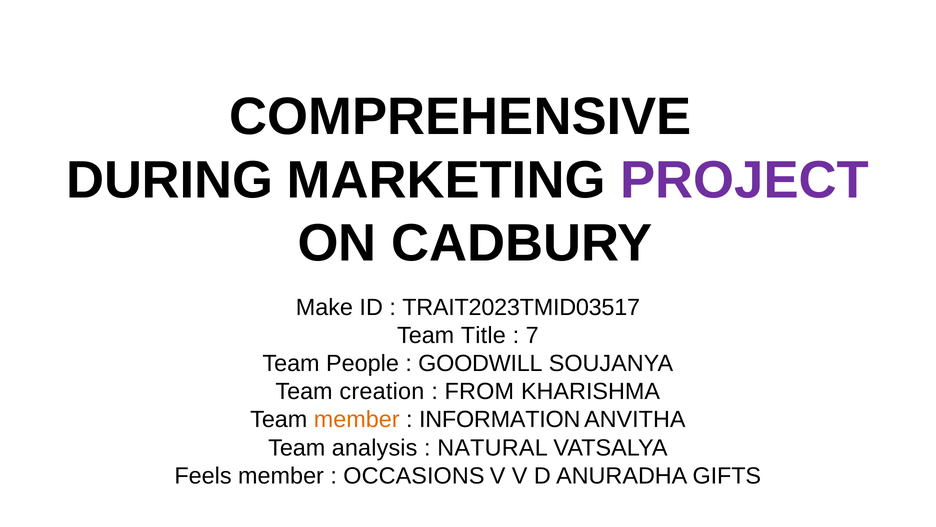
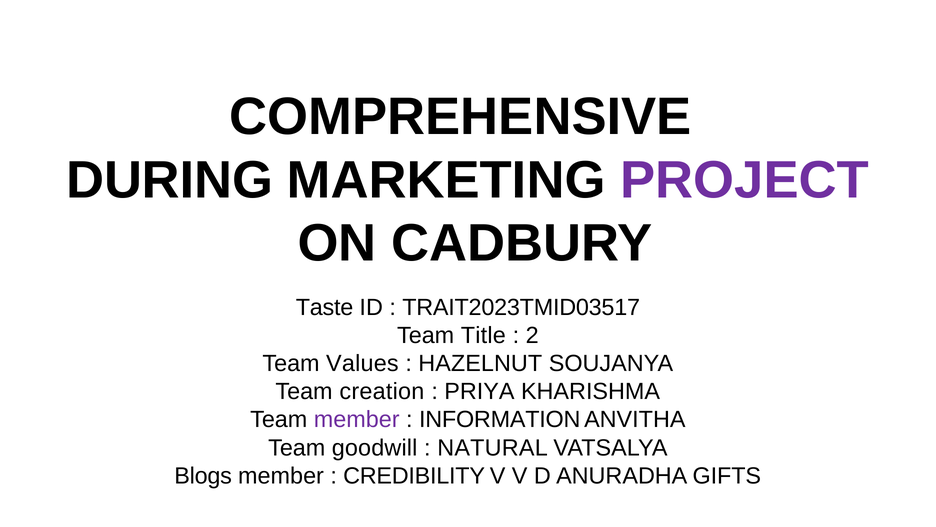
Make: Make -> Taste (325, 307)
7: 7 -> 2 (532, 335)
People: People -> Values (362, 363)
GOODWILL: GOODWILL -> HAZELNUT (480, 363)
FROM: FROM -> PRIYA (479, 391)
member colour: orange -> purple (357, 419)
analysis: analysis -> goodwill (375, 447)
Feels: Feels -> Blogs (203, 475)
OCCASIONS: OCCASIONS -> CREDIBILITY (414, 475)
